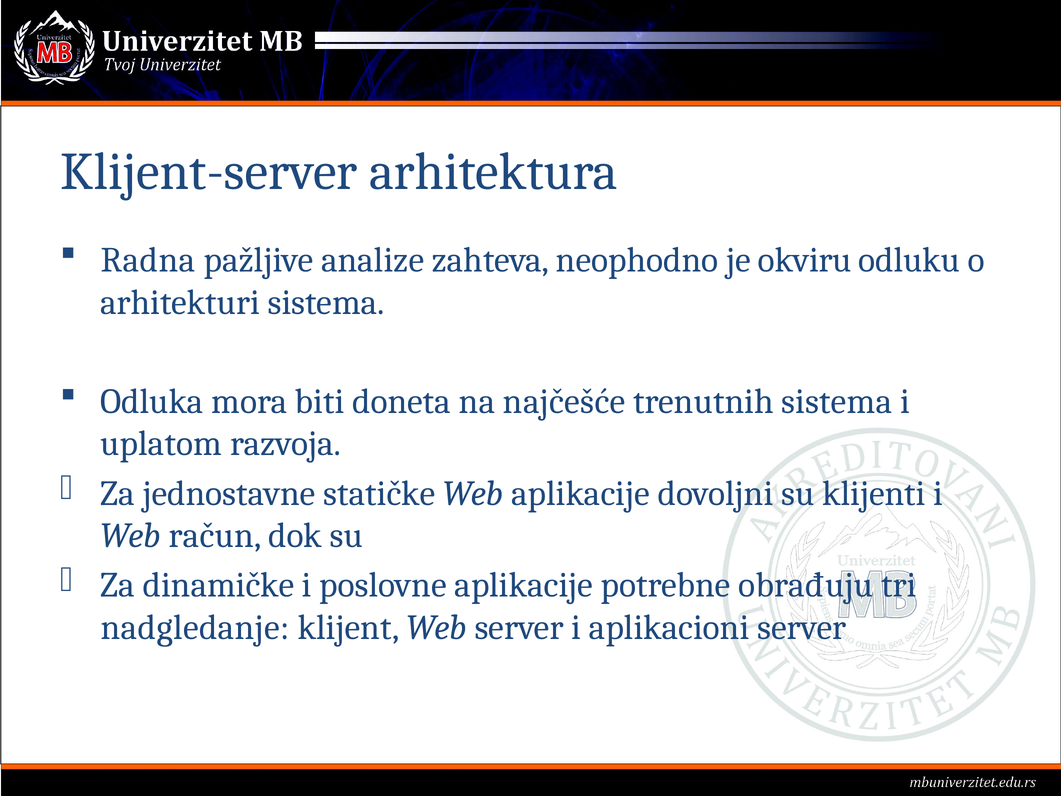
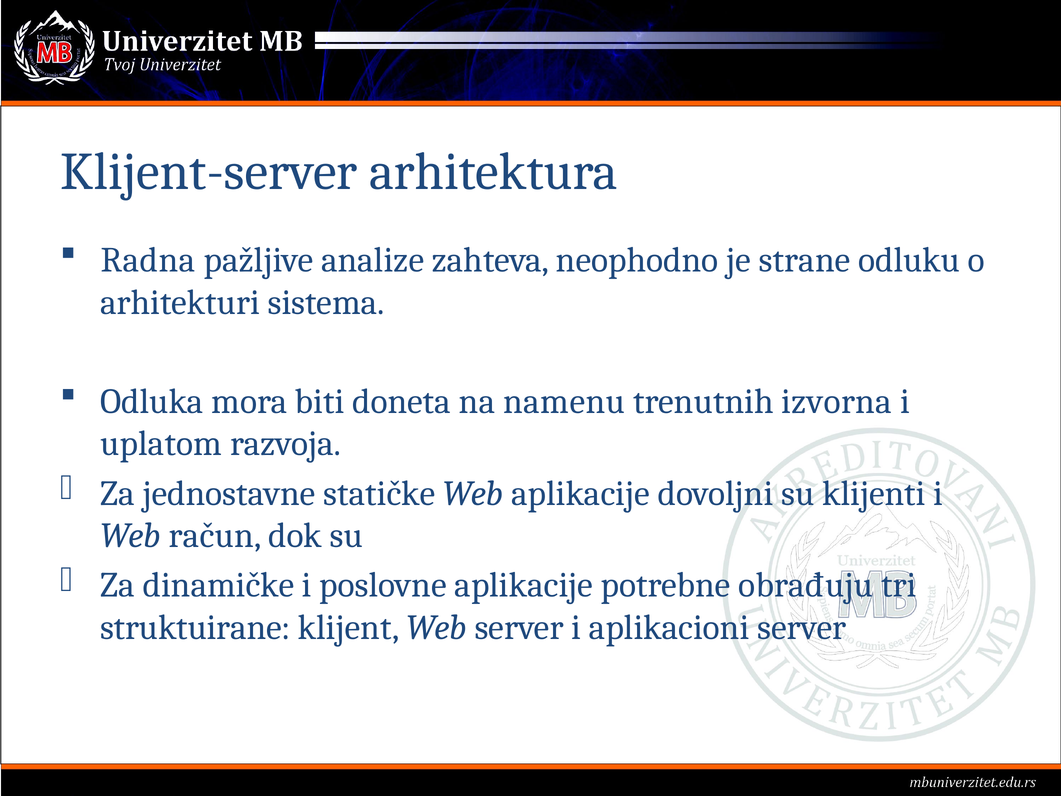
okviru: okviru -> strane (805, 260)
najčešće: najčešće -> namenu (564, 401)
trenutnih sistema: sistema -> izvorna (837, 401)
nadgledanje: nadgledanje -> struktuirane (196, 628)
